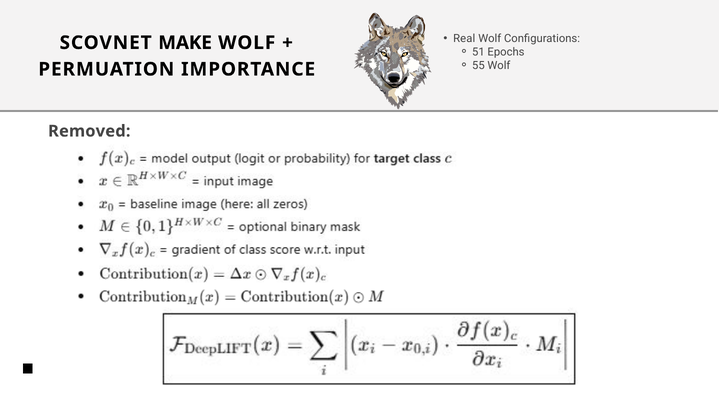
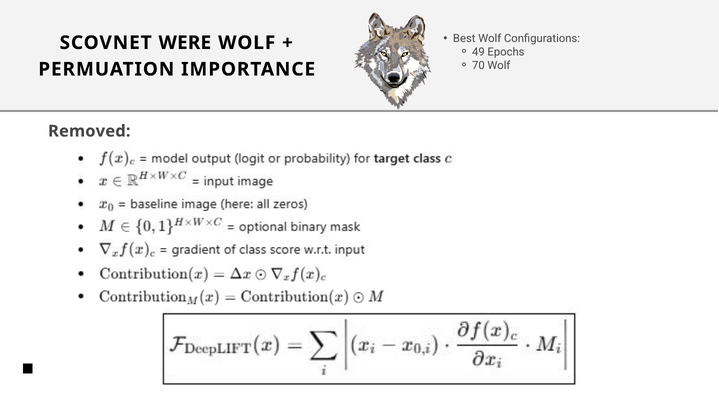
Real: Real -> Best (464, 39)
MAKE: MAKE -> WERE (185, 43)
51: 51 -> 49 (478, 52)
55: 55 -> 70 (478, 66)
